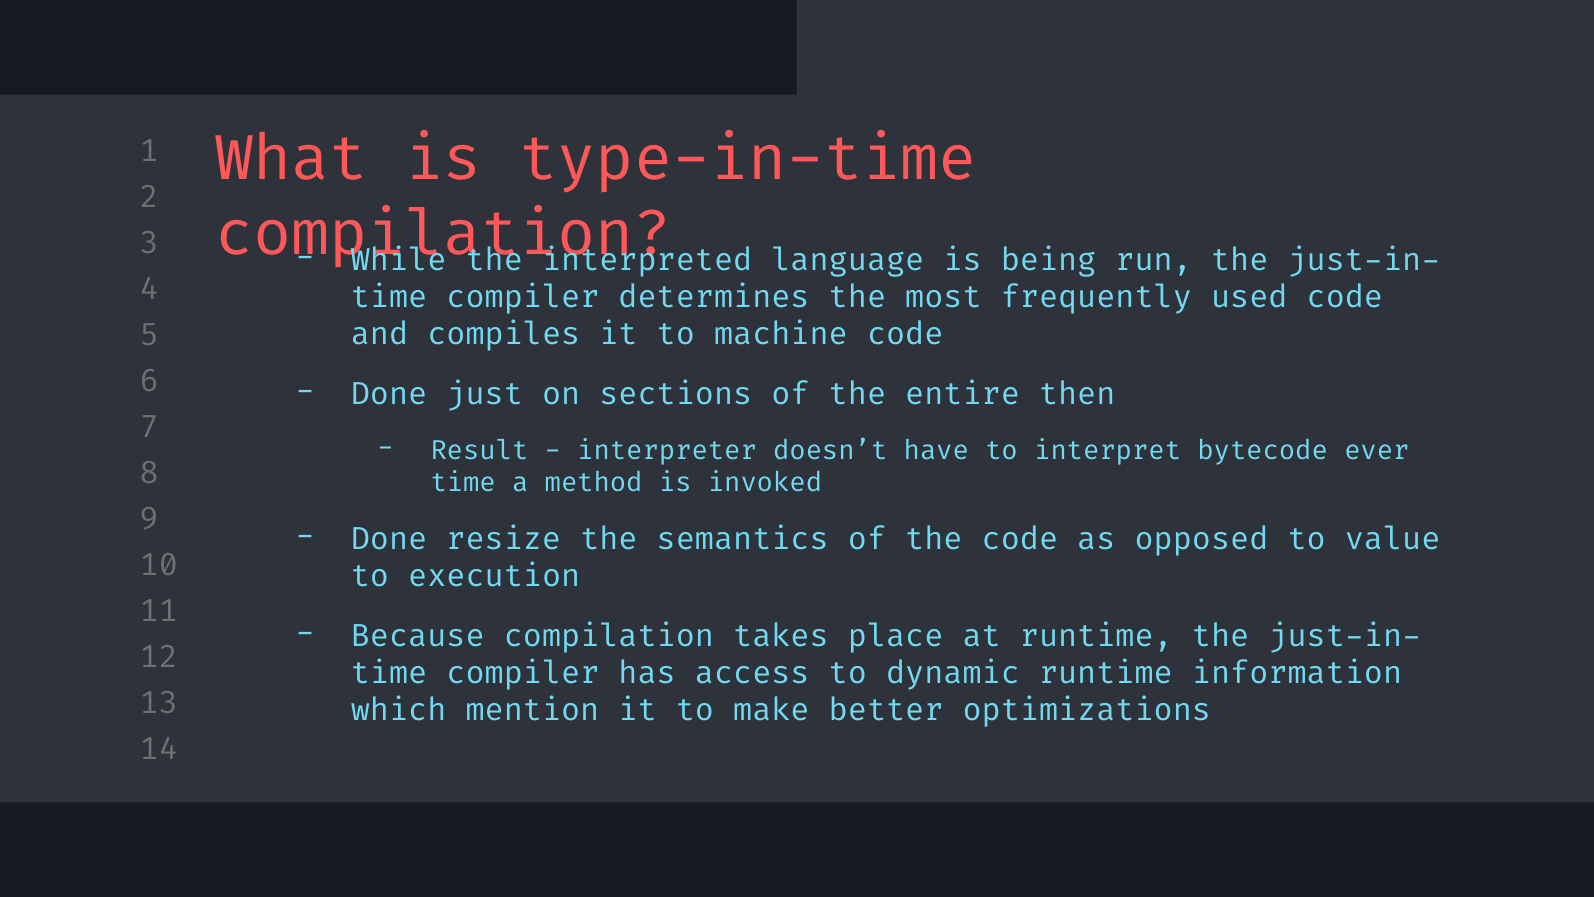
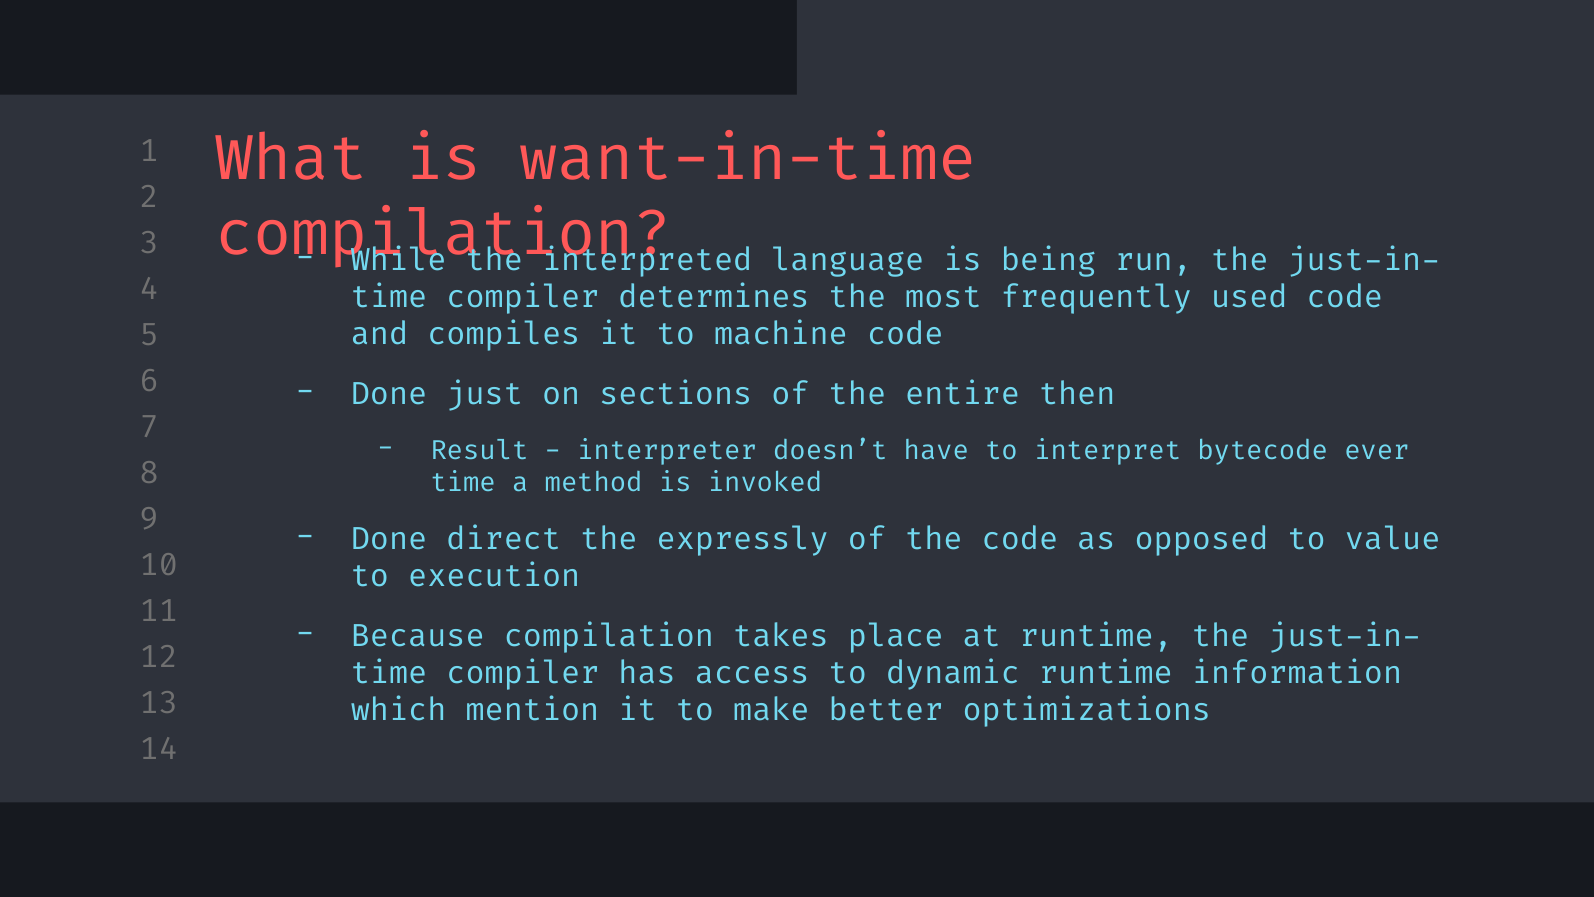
type-in-time: type-in-time -> want-in-time (748, 159)
resize: resize -> direct (504, 539)
semantics: semantics -> expressly (743, 539)
